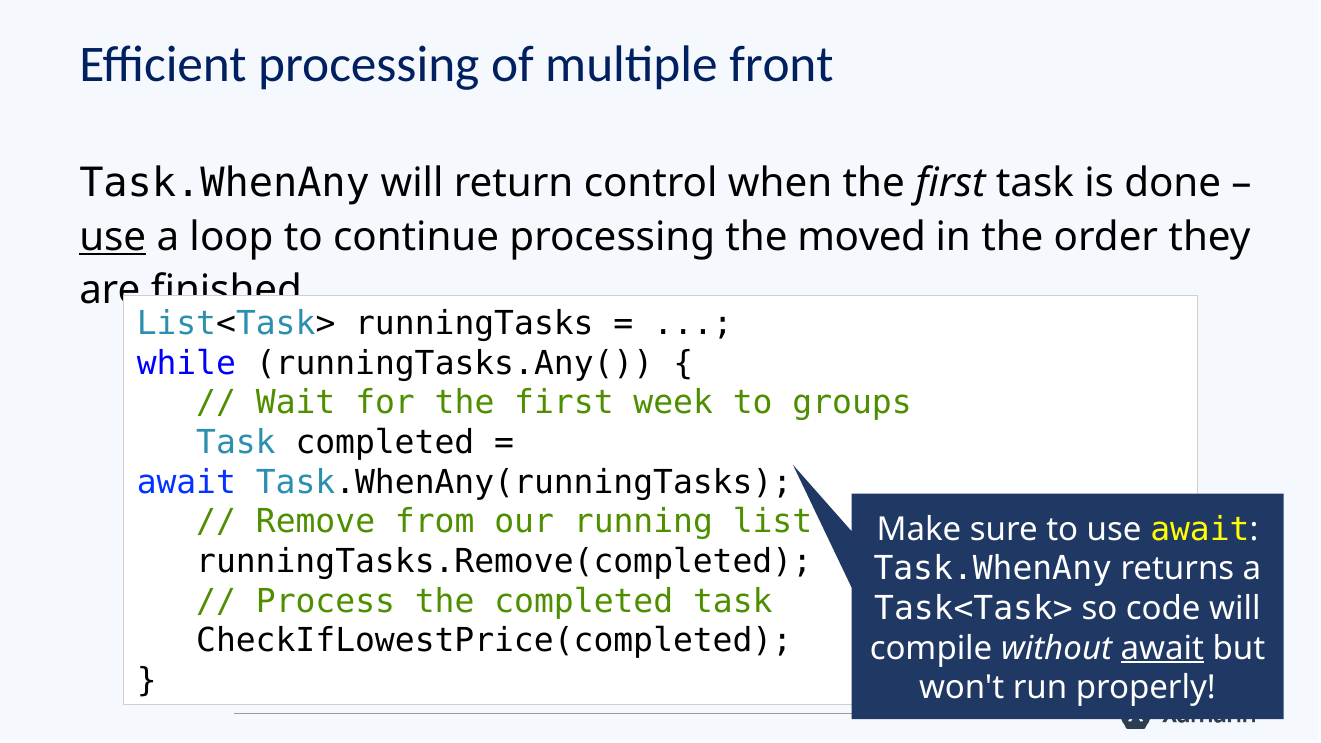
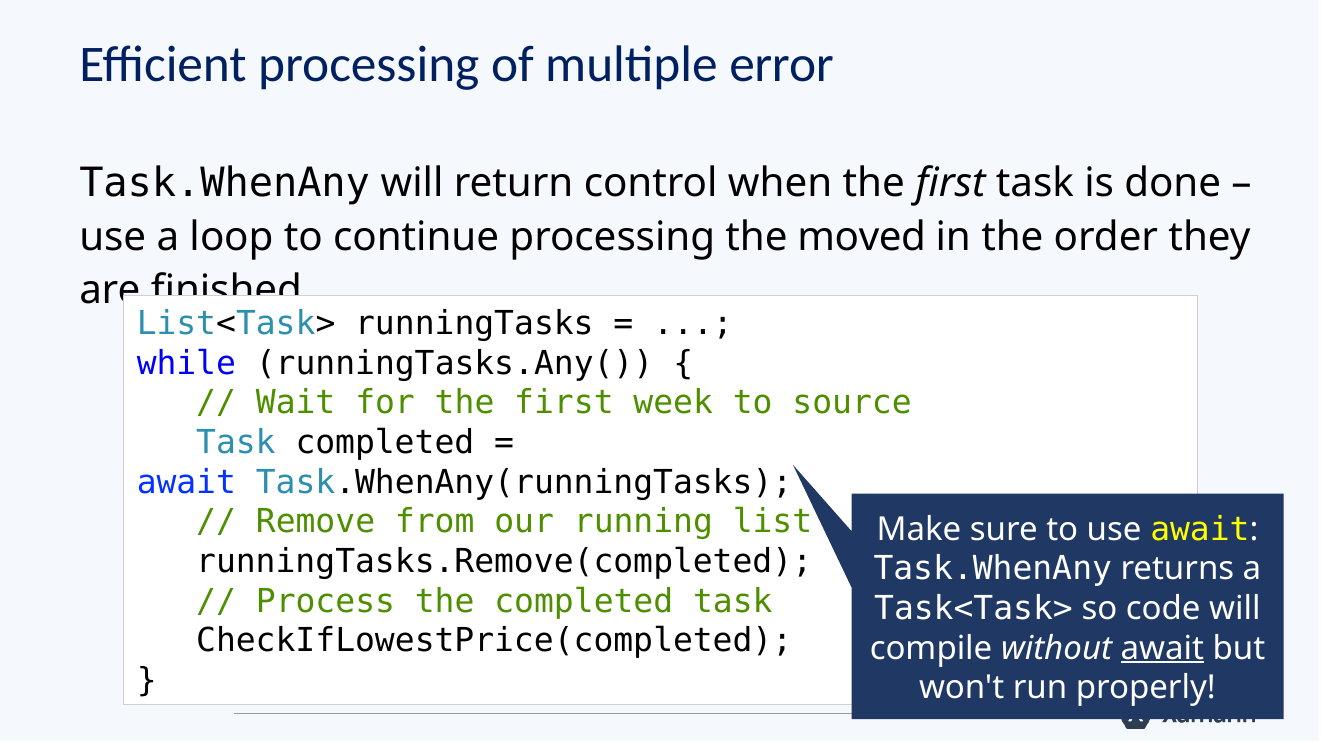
front: front -> error (782, 65)
use underline: present -> none (113, 237)
groups: groups -> source (852, 403)
